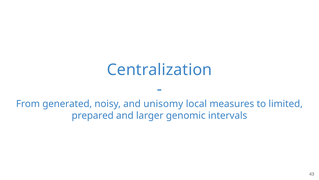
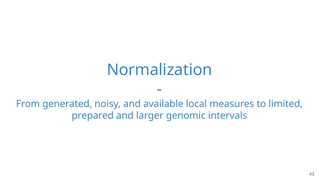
Centralization: Centralization -> Normalization (160, 70)
unisomy: unisomy -> available (163, 104)
